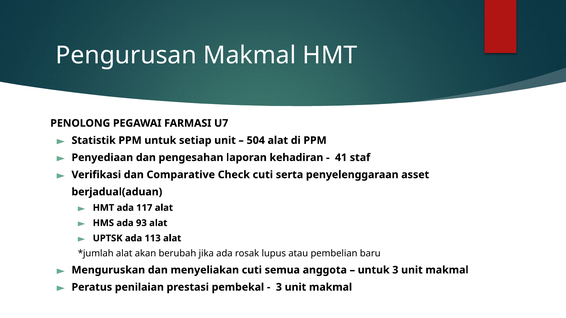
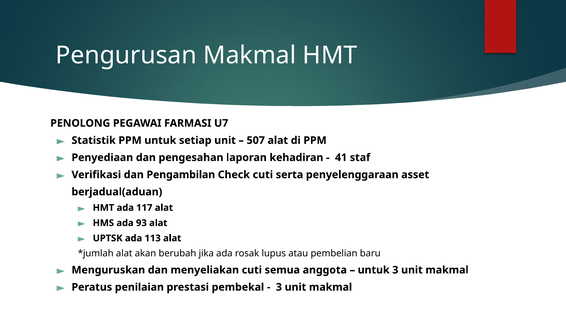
504: 504 -> 507 (256, 141)
Comparative: Comparative -> Pengambilan (181, 175)
